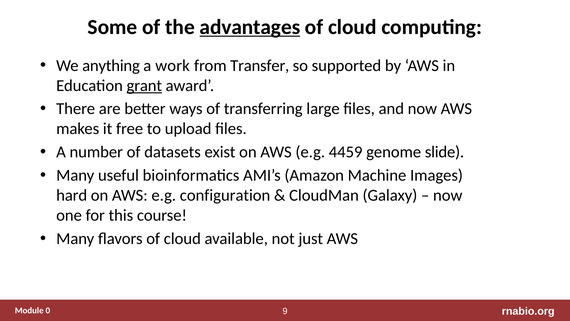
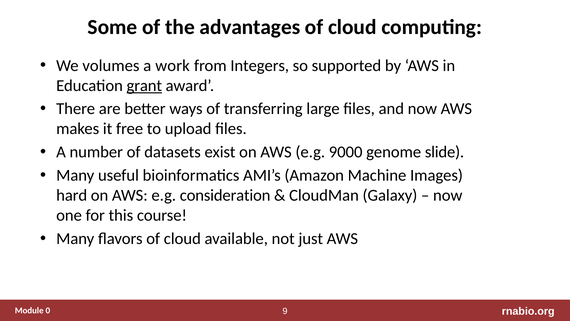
advantages underline: present -> none (250, 27)
anything: anything -> volumes (111, 65)
Transfer: Transfer -> Integers (260, 65)
4459: 4459 -> 9000 (346, 152)
configuration: configuration -> consideration (225, 195)
